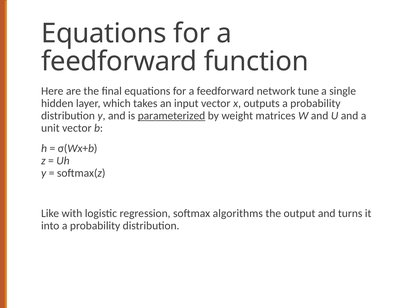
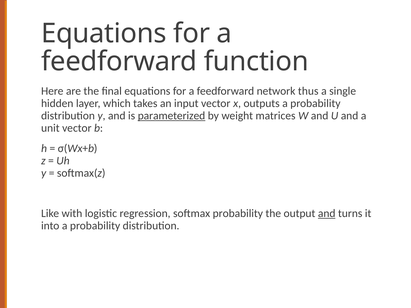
tune: tune -> thus (308, 91)
softmax algorithms: algorithms -> probability (238, 214)
and underline: none -> present (327, 214)
